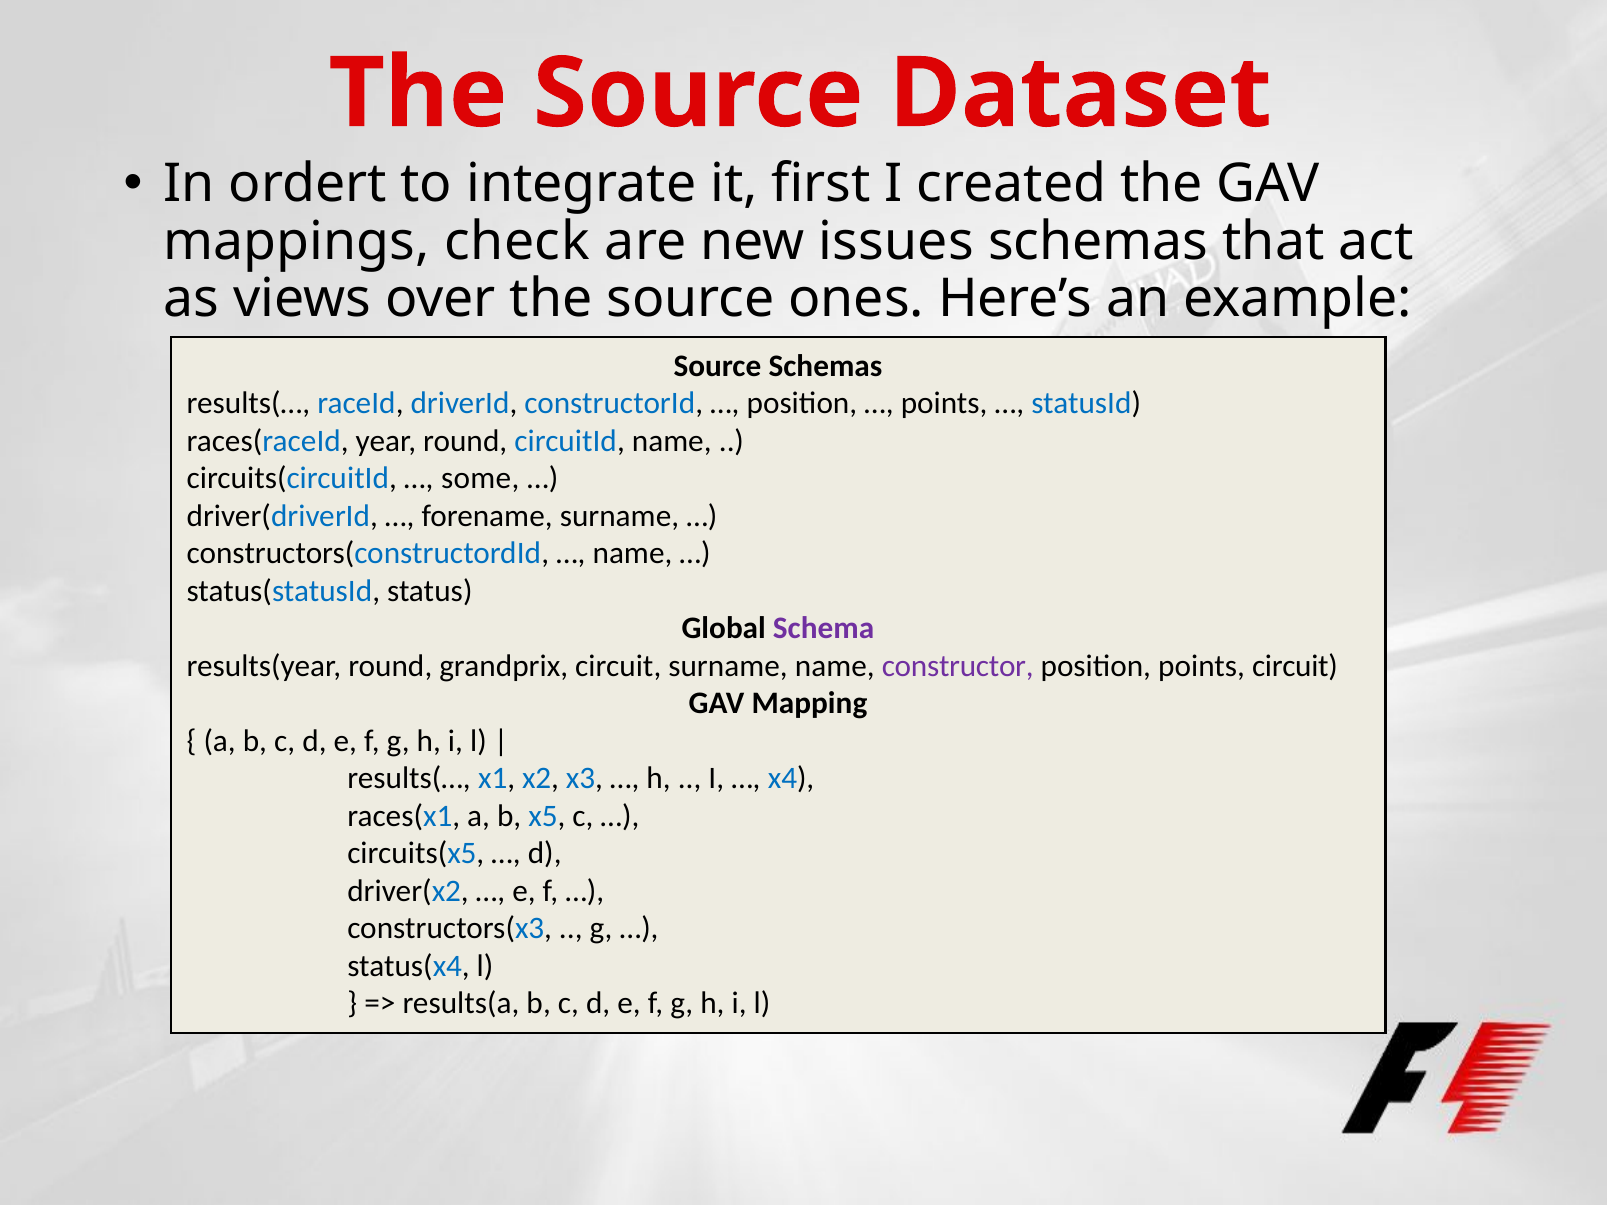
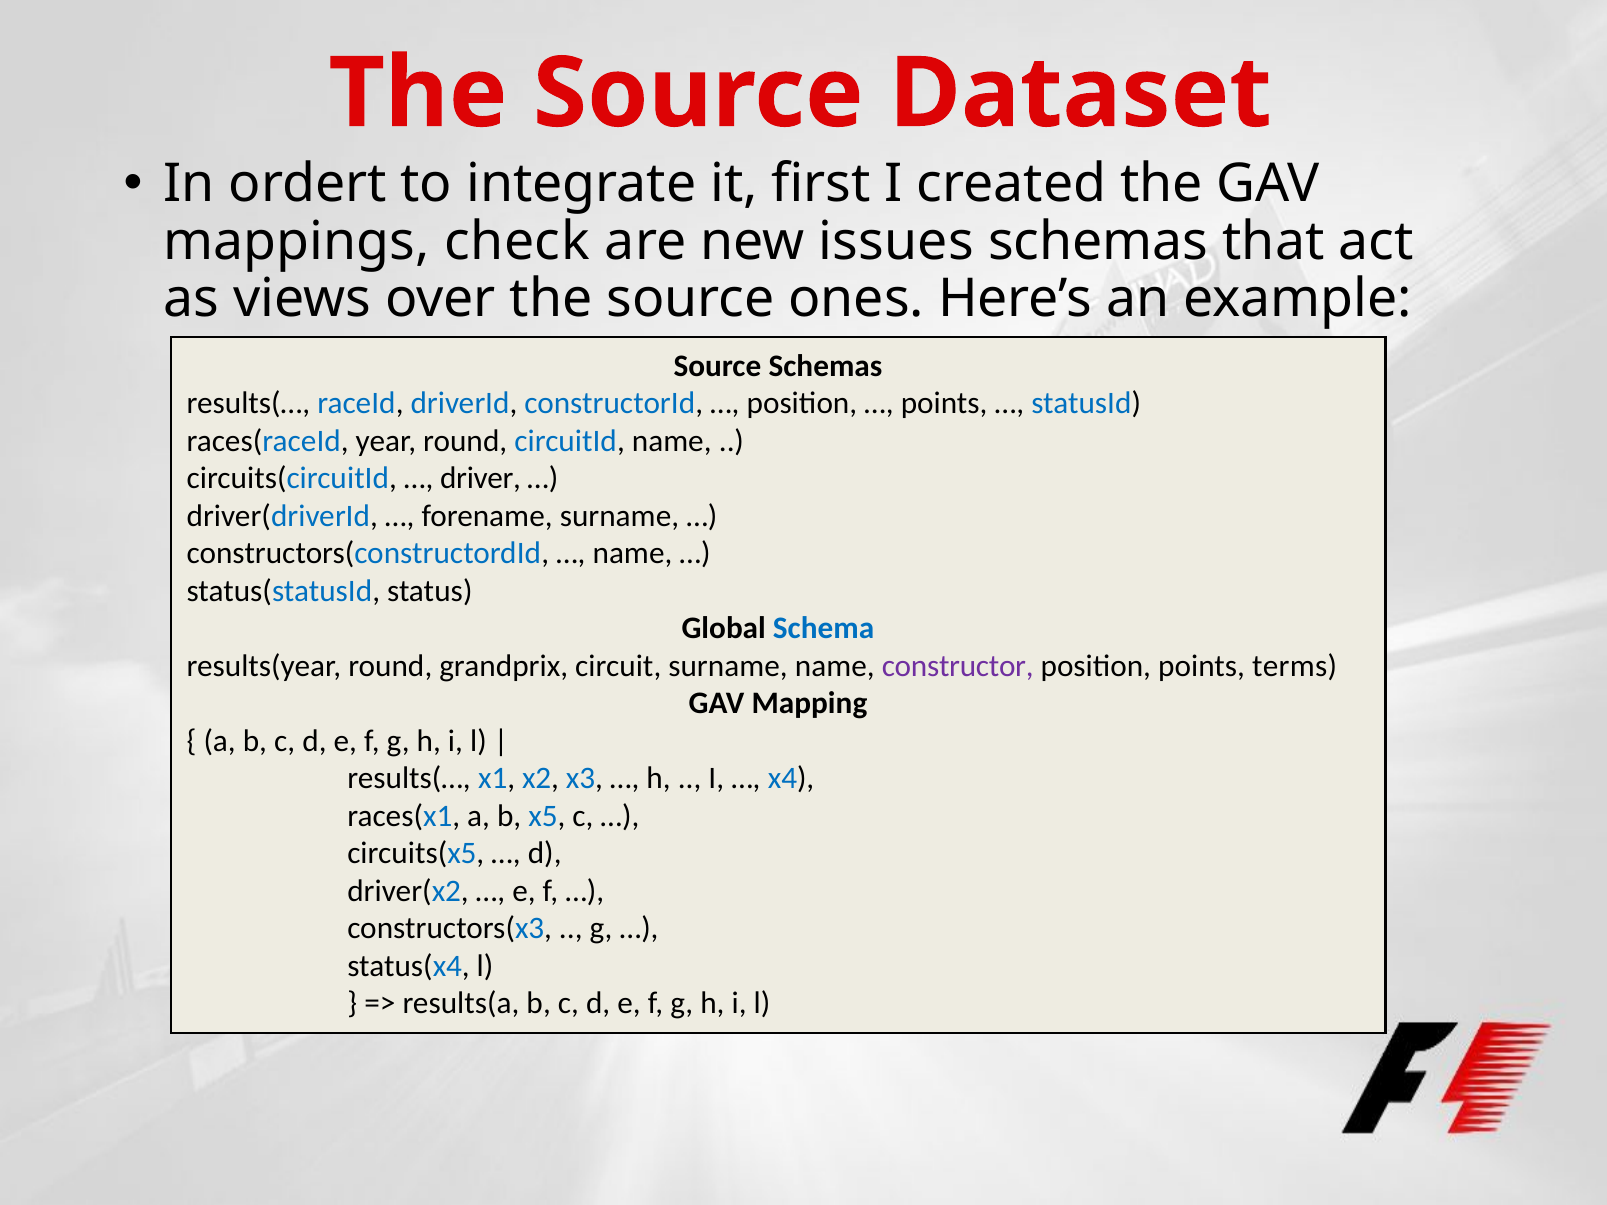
some: some -> driver (481, 478)
Schema colour: purple -> blue (824, 628)
points circuit: circuit -> terms (1295, 666)
